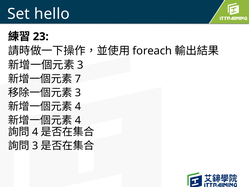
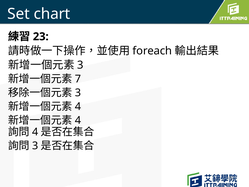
hello: hello -> chart (52, 14)
